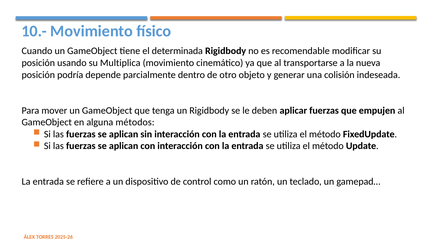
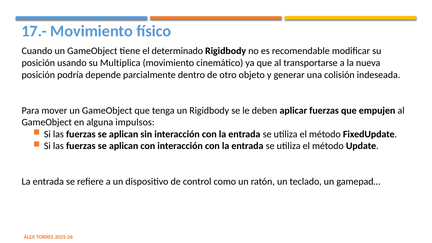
10.-: 10.- -> 17.- (34, 31)
determinada: determinada -> determinado (177, 51)
métodos: métodos -> impulsos (135, 122)
